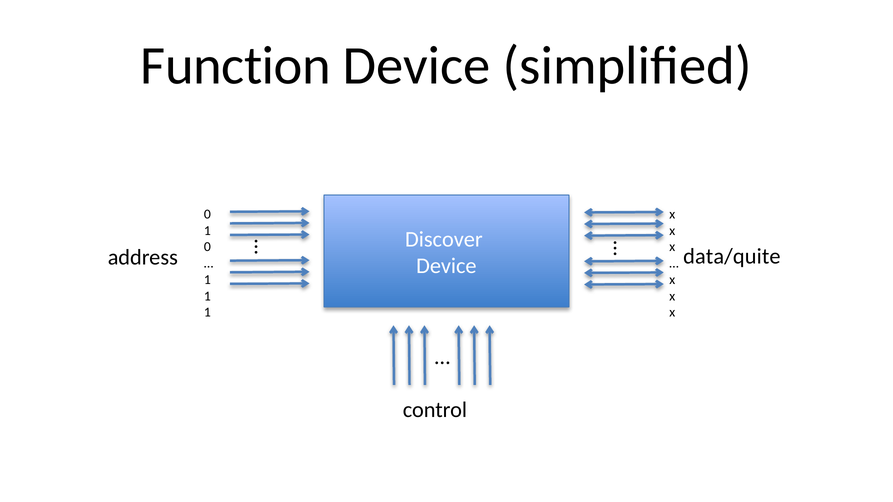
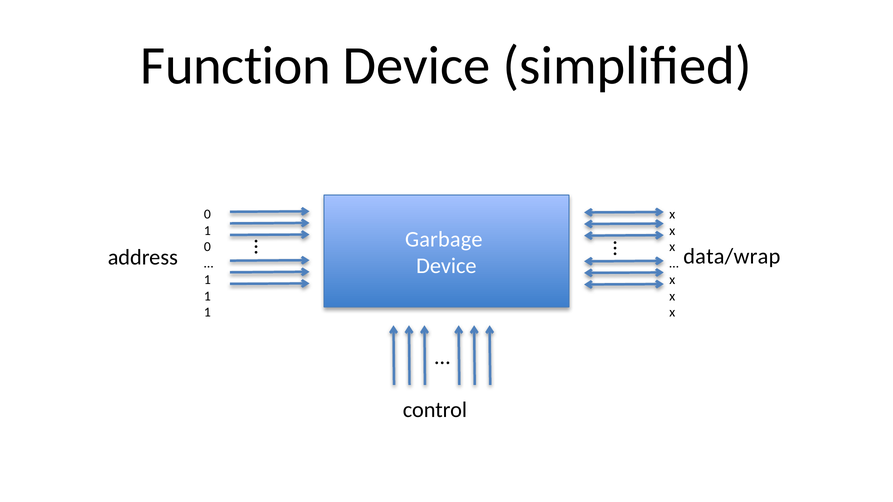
Discover: Discover -> Garbage (444, 239)
data/quite: data/quite -> data/wrap (732, 256)
